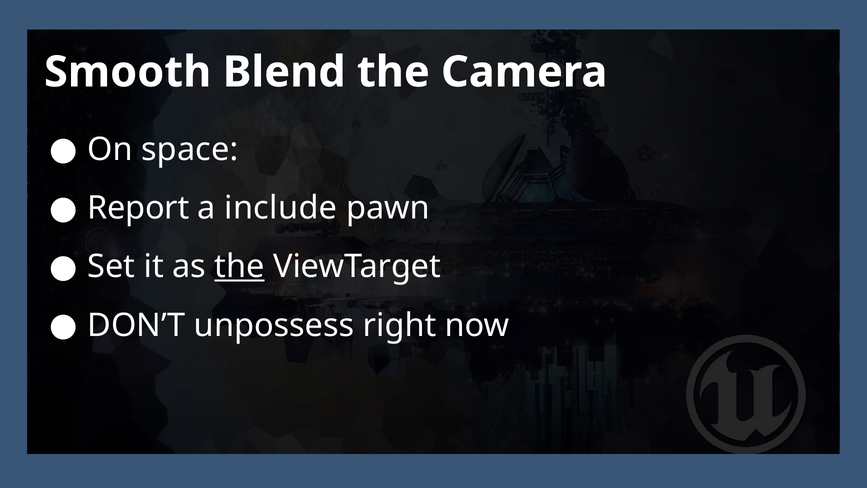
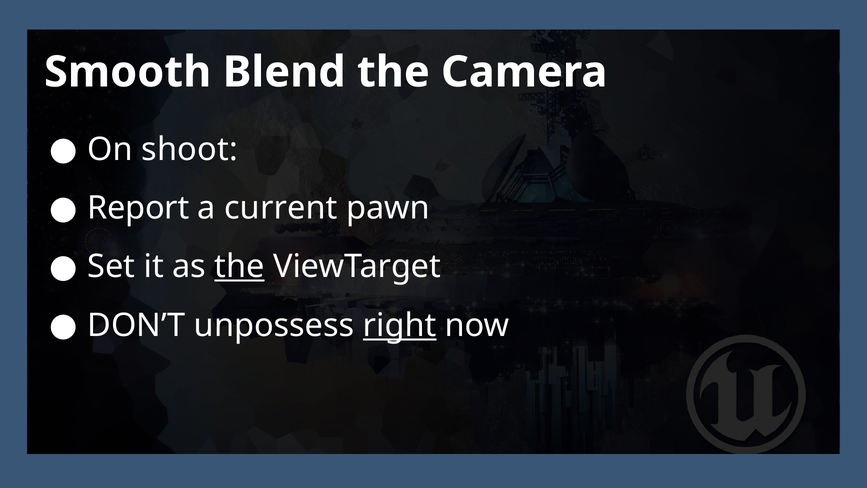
space: space -> shoot (190, 150)
include: include -> current (281, 208)
right underline: none -> present (400, 325)
